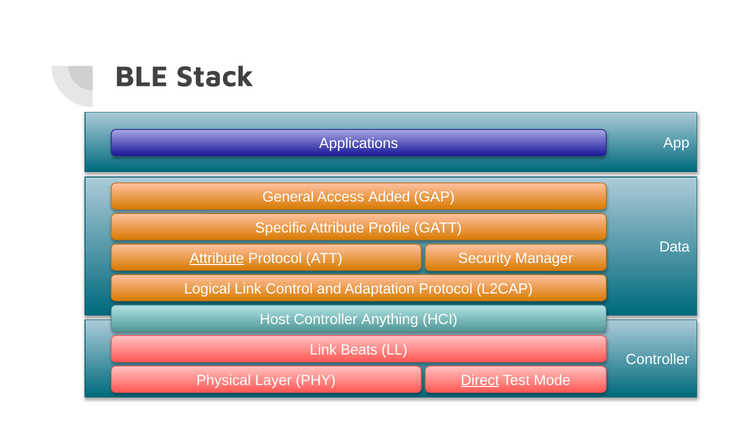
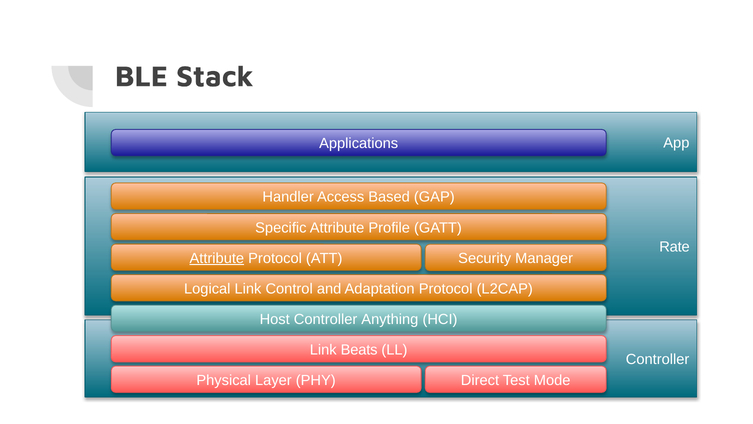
General: General -> Handler (288, 197)
Added: Added -> Based (389, 197)
Data: Data -> Rate (674, 247)
Direct underline: present -> none (480, 380)
